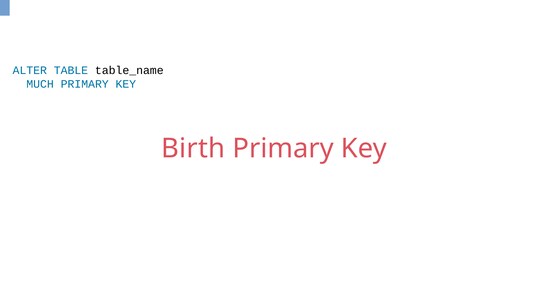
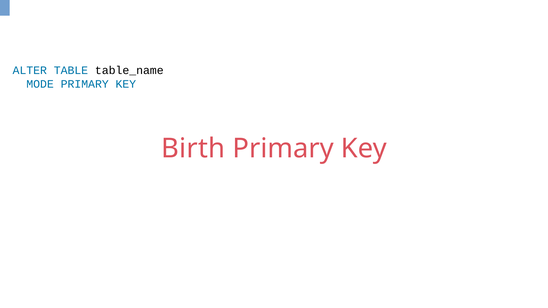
MUCH: MUCH -> MODE (40, 84)
